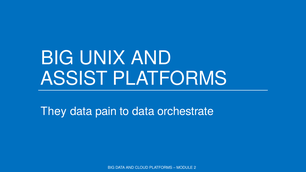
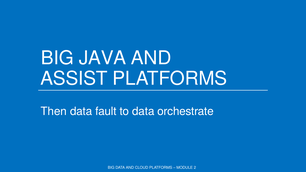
UNIX: UNIX -> JAVA (102, 58)
They: They -> Then (54, 111)
pain: pain -> fault (106, 111)
